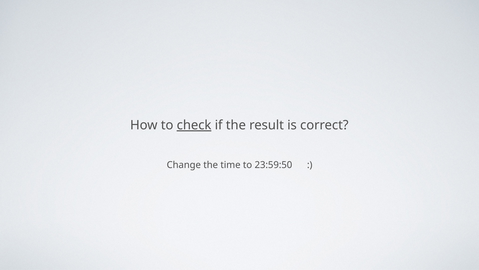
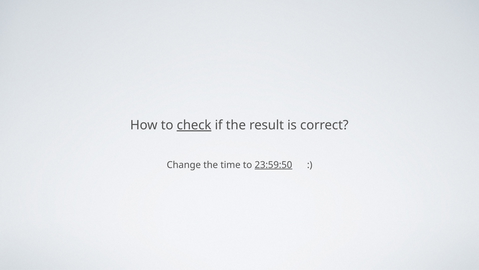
23:59:50 underline: none -> present (273, 165)
